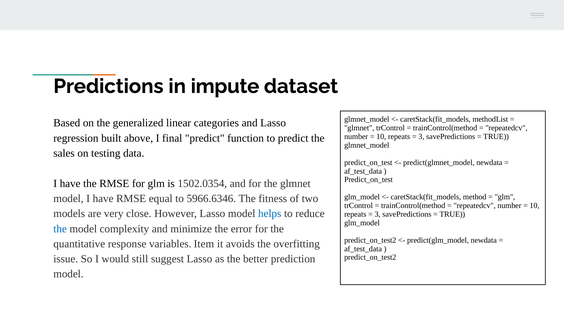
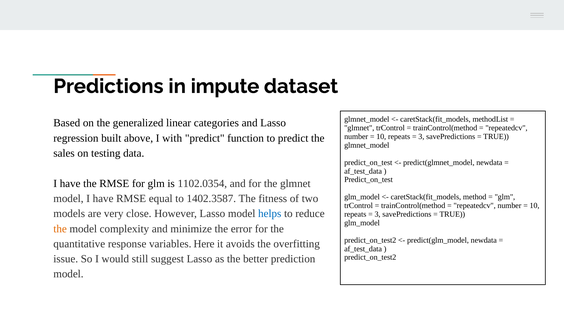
final: final -> with (172, 138)
1502.0354: 1502.0354 -> 1102.0354 (202, 184)
5966.6346: 5966.6346 -> 1402.3587 (211, 199)
the colour: blue -> orange (60, 229)
Item: Item -> Here (204, 244)
